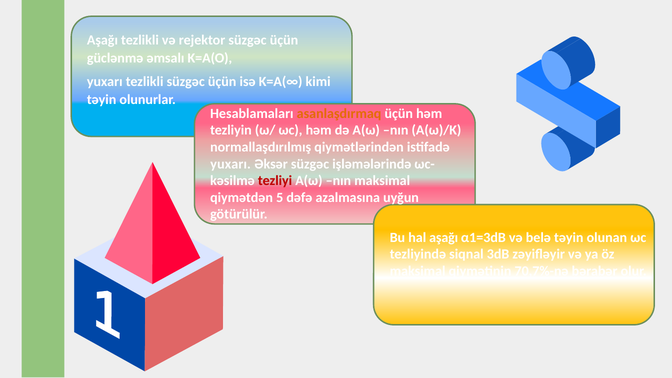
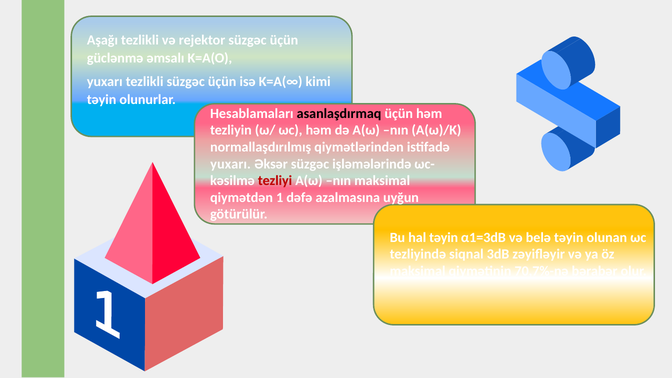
asanlaşdırmaq colour: orange -> black (339, 113)
5: 5 -> 1 (280, 198)
hal aşağı: aşağı -> təyin (444, 238)
